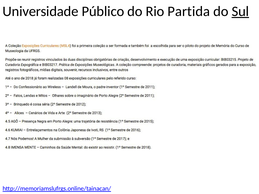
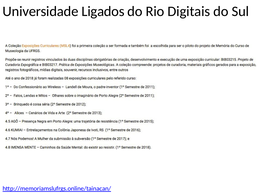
Público: Público -> Ligados (103, 11)
Partida: Partida -> Digitais (189, 11)
Sul underline: present -> none (240, 11)
